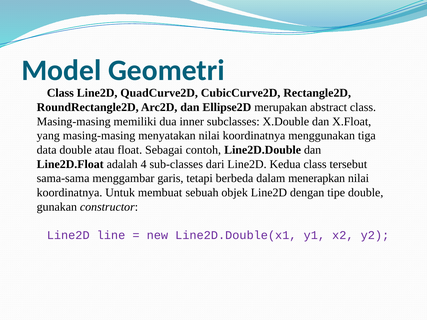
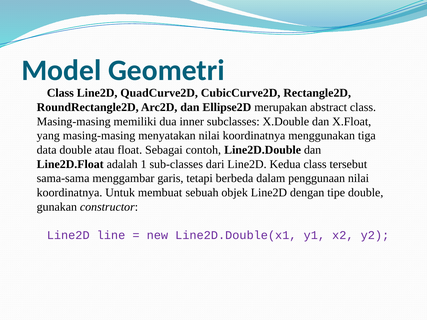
4: 4 -> 1 (144, 164)
menerapkan: menerapkan -> penggunaan (317, 179)
